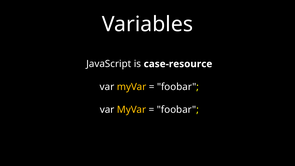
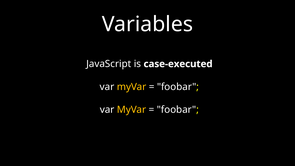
case-resource: case-resource -> case-executed (178, 64)
